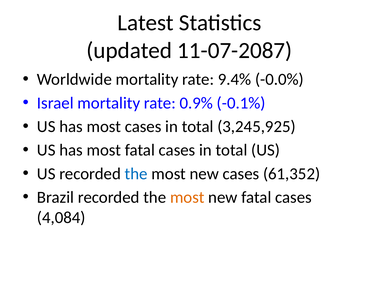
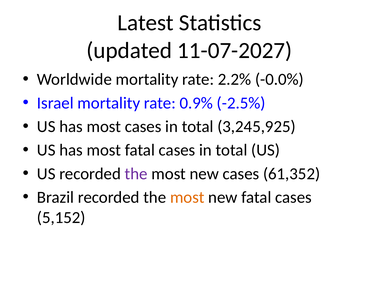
11-07-2087: 11-07-2087 -> 11-07-2027 (235, 51)
9.4%: 9.4% -> 2.2% (235, 80)
-0.1%: -0.1% -> -2.5% (241, 103)
the colour: blue -> purple (136, 174)
4,084: 4,084 -> 5,152 (61, 218)
